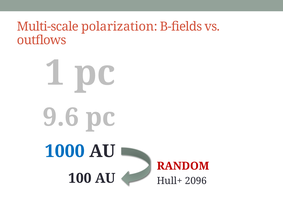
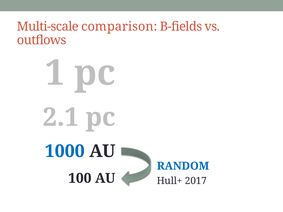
polarization: polarization -> comparison (119, 27)
9.6: 9.6 -> 2.1 (61, 117)
RANDOM colour: red -> blue (183, 166)
2096: 2096 -> 2017 (196, 181)
